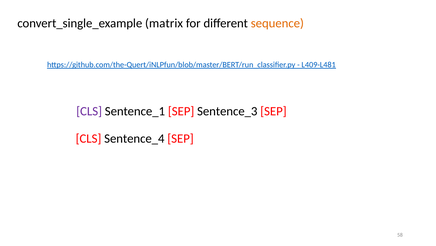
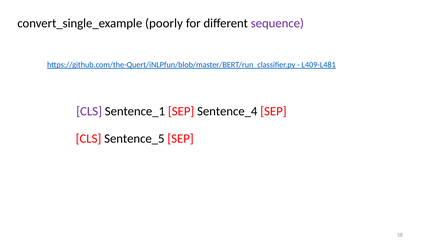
matrix: matrix -> poorly (164, 23)
sequence colour: orange -> purple (277, 23)
Sentence_3: Sentence_3 -> Sentence_4 (227, 111)
Sentence_4: Sentence_4 -> Sentence_5 (134, 138)
